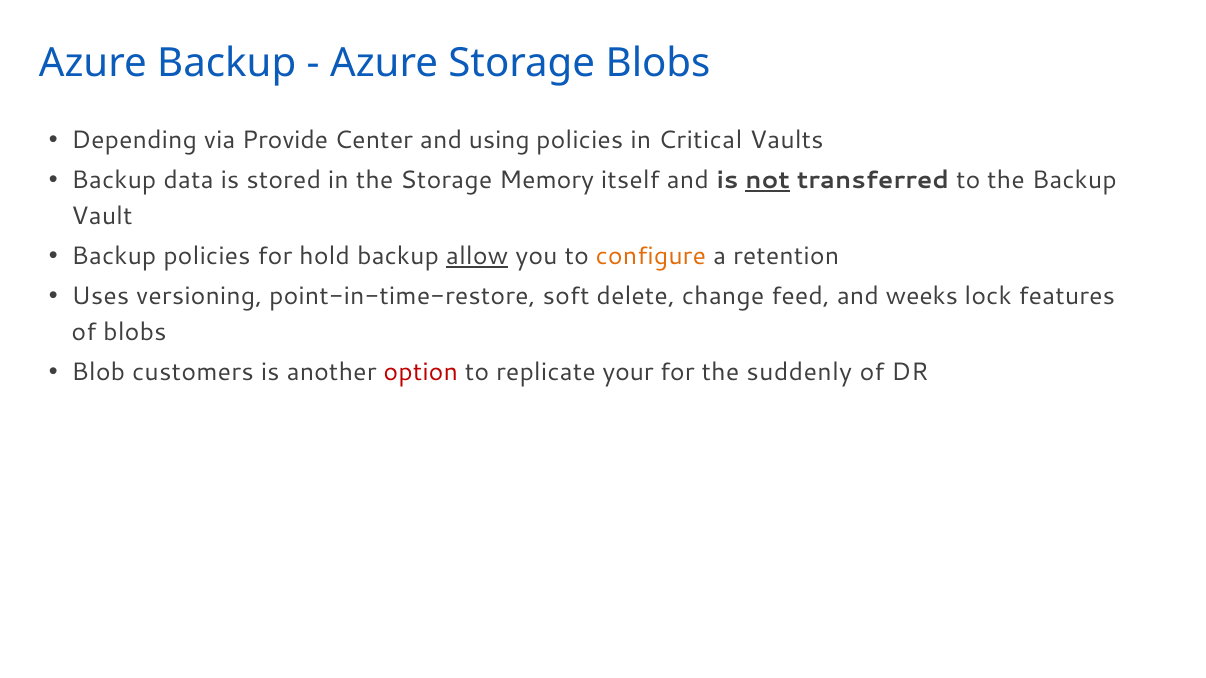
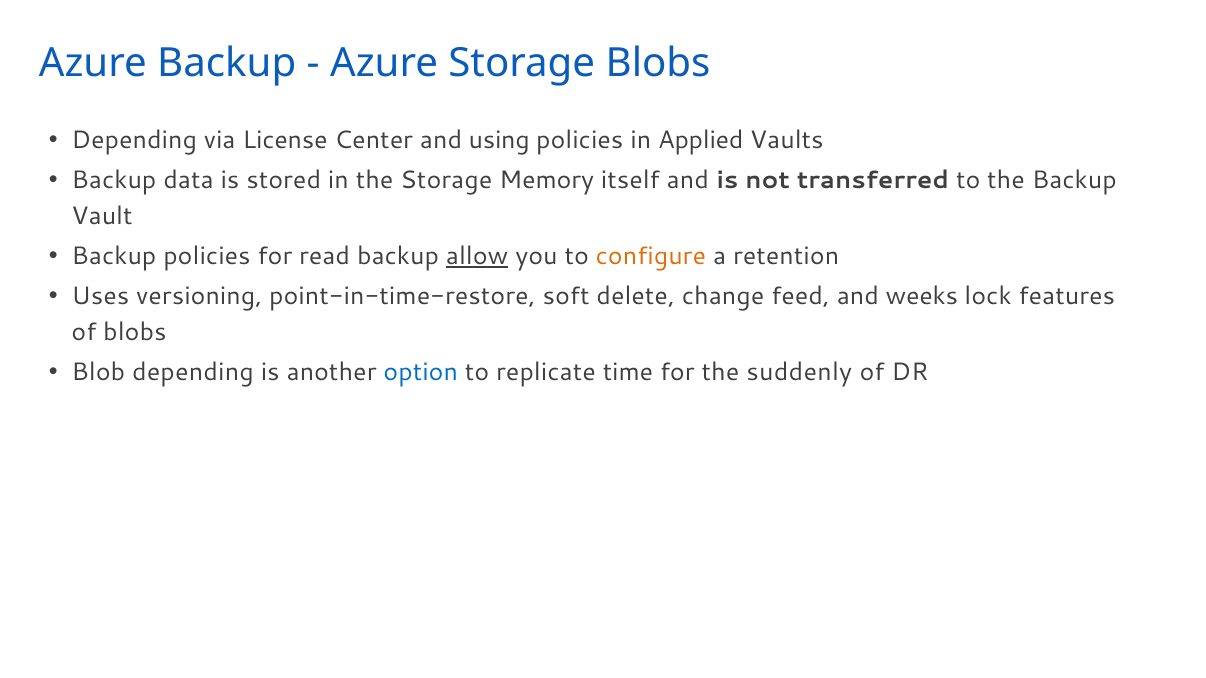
Provide: Provide -> License (285, 140)
Critical: Critical -> Applied (701, 140)
not underline: present -> none (768, 180)
hold: hold -> read (325, 257)
Blob customers: customers -> depending (193, 373)
option colour: red -> blue (421, 373)
your: your -> time (628, 373)
